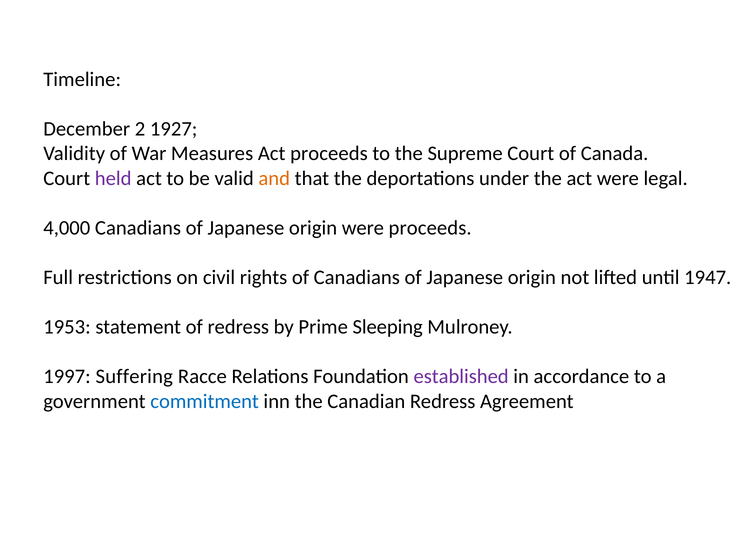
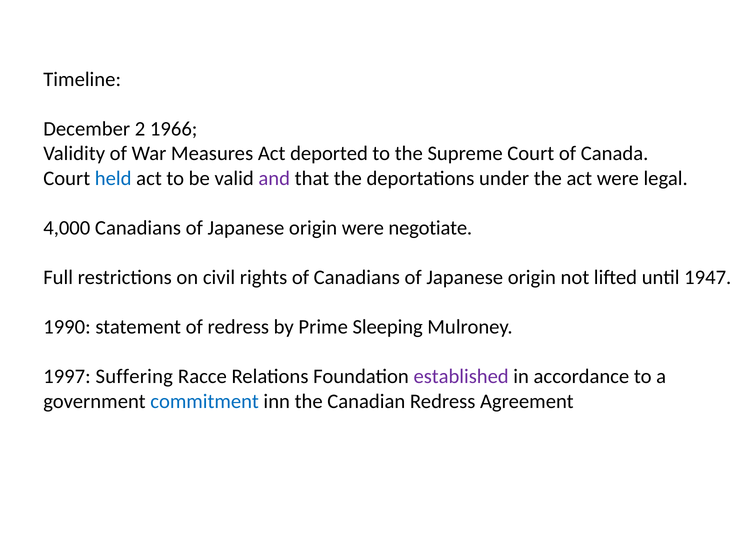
1927: 1927 -> 1966 (174, 129)
Act proceeds: proceeds -> deported (329, 154)
held colour: purple -> blue (113, 178)
and colour: orange -> purple (274, 178)
were proceeds: proceeds -> negotiate (430, 228)
1953: 1953 -> 1990 (67, 327)
